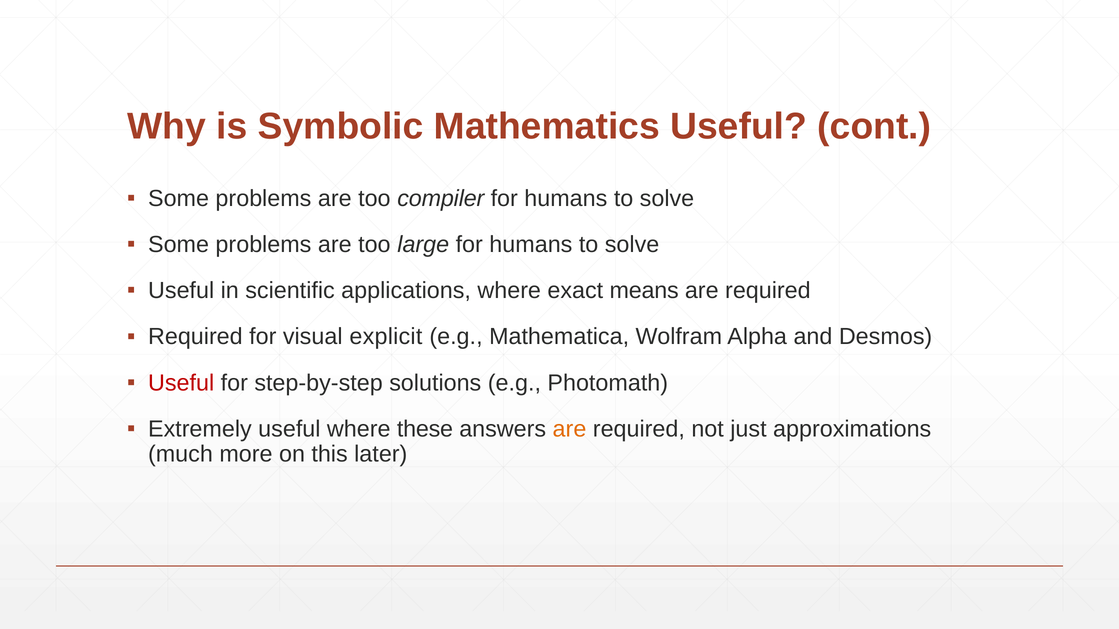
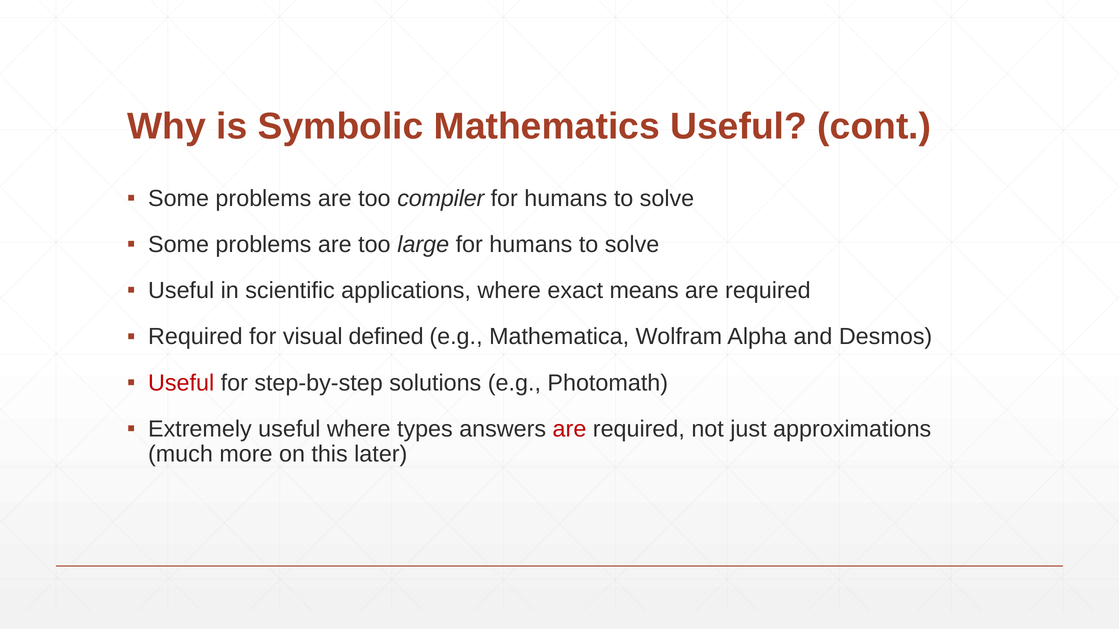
explicit: explicit -> defined (386, 337)
these: these -> types (425, 429)
are colour: orange -> red (569, 429)
